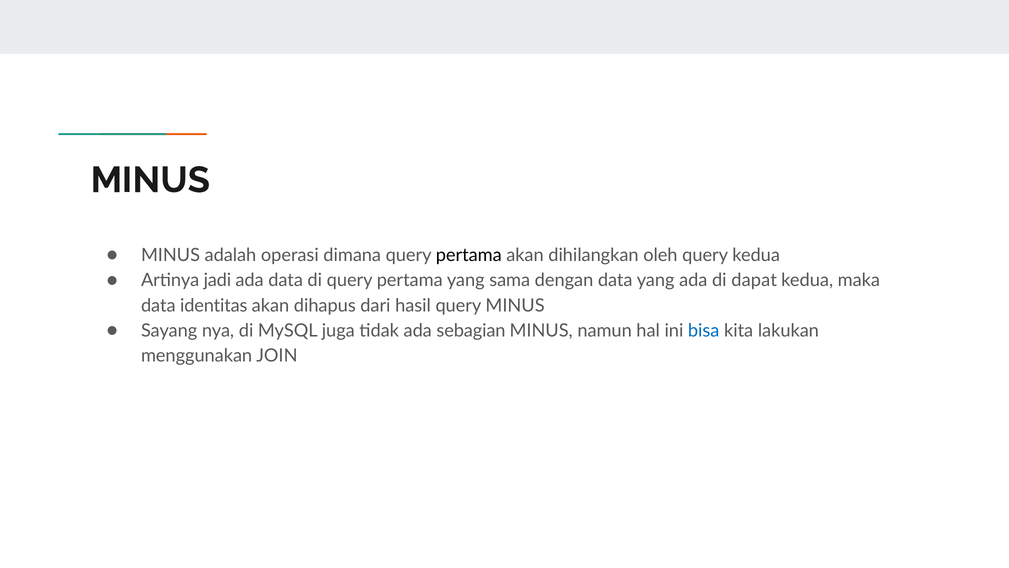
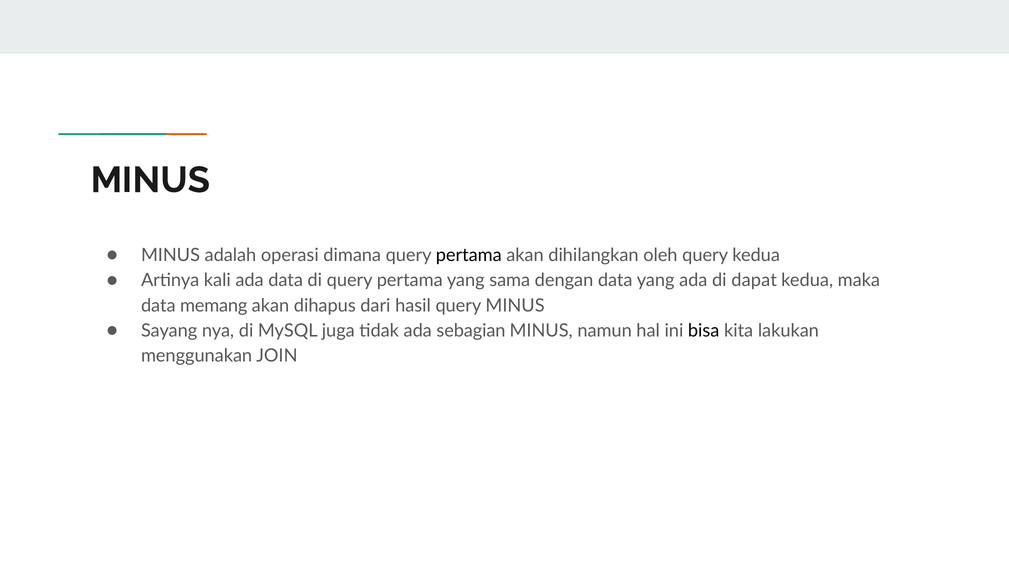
jadi: jadi -> kali (217, 280)
identitas: identitas -> memang (214, 305)
bisa colour: blue -> black (704, 330)
